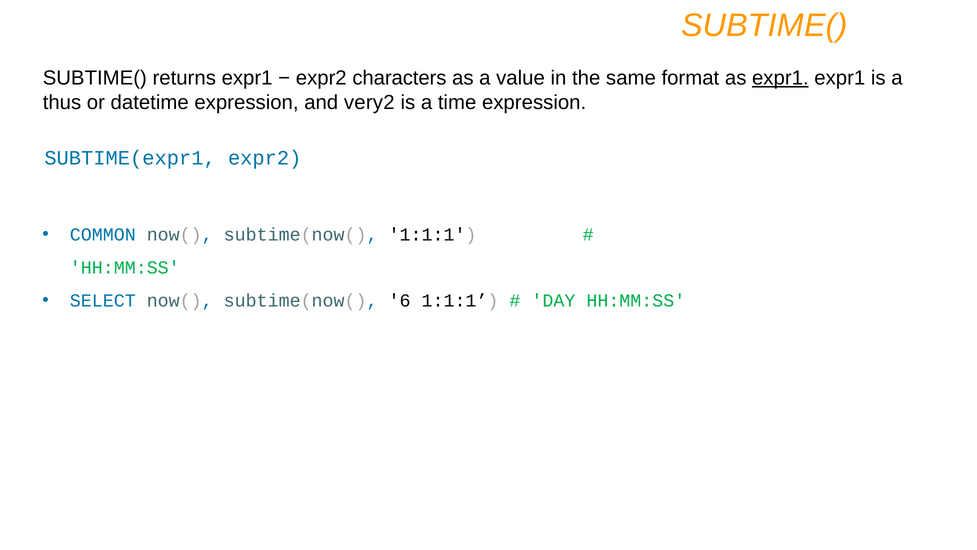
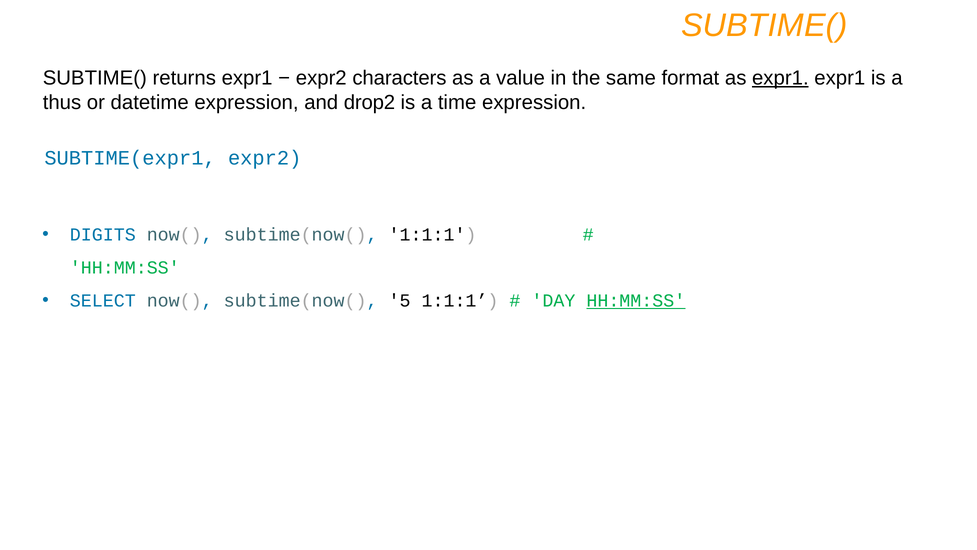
very2: very2 -> drop2 (369, 102)
COMMON: COMMON -> DIGITS (103, 234)
6: 6 -> 5 (400, 300)
HH:MM:SS underline: none -> present (636, 300)
